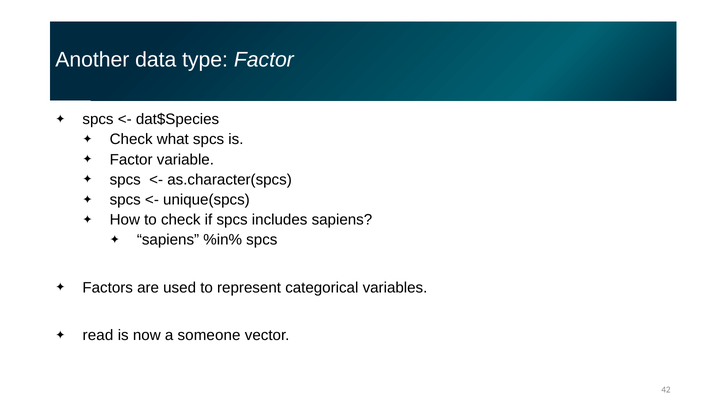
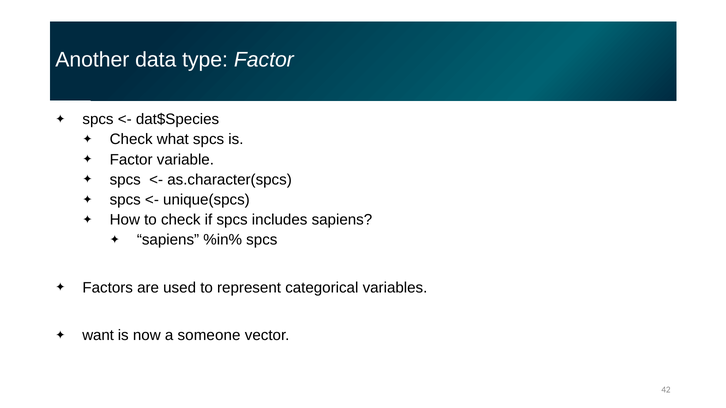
read: read -> want (98, 336)
